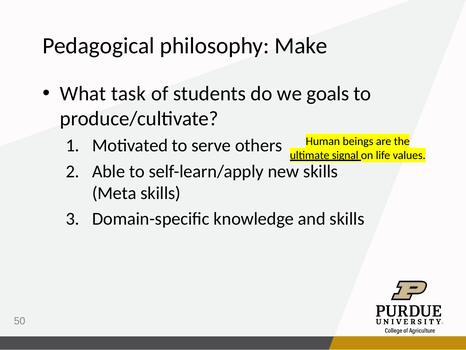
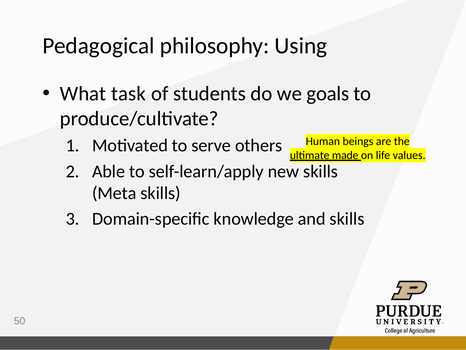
Make: Make -> Using (301, 46)
signal: signal -> made (345, 155)
